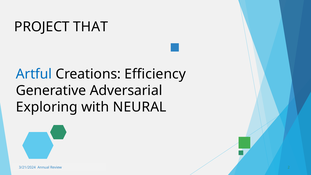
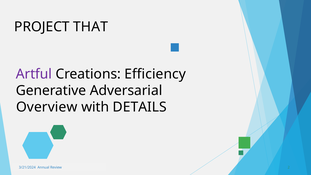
Artful colour: blue -> purple (34, 74)
Exploring: Exploring -> Overview (47, 107)
NEURAL: NEURAL -> DETAILS (140, 107)
